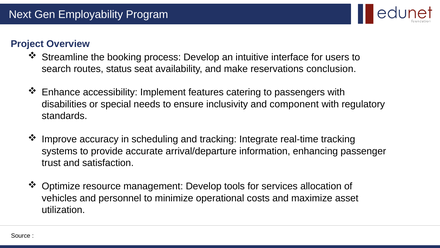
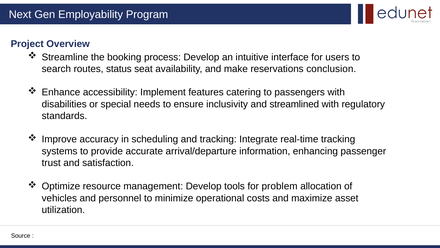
component: component -> streamlined (294, 104)
services: services -> problem (280, 186)
